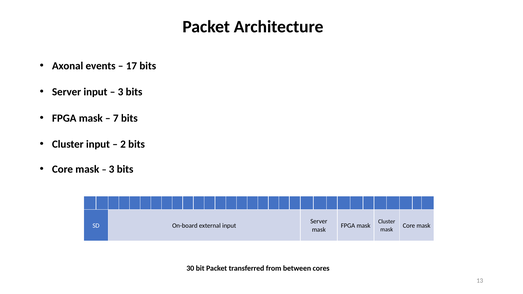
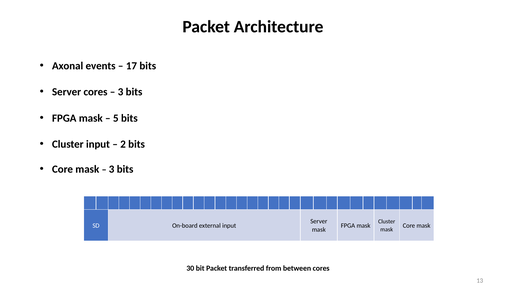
Server input: input -> cores (95, 92)
7: 7 -> 5 (116, 118)
